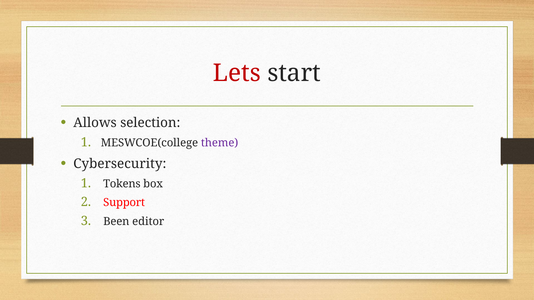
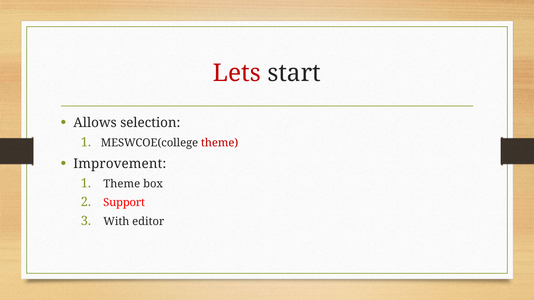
theme colour: purple -> red (220, 143)
Cybersecurity: Cybersecurity -> Improvement (120, 164)
Tokens: Tokens -> Theme (122, 184)
Been: Been -> With (116, 222)
